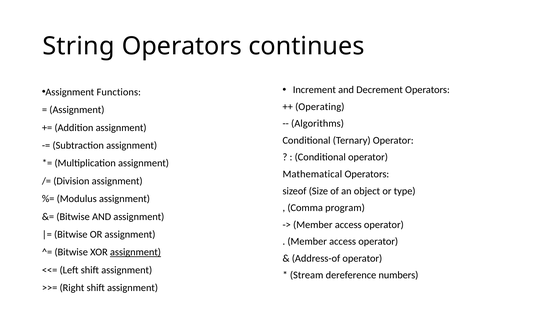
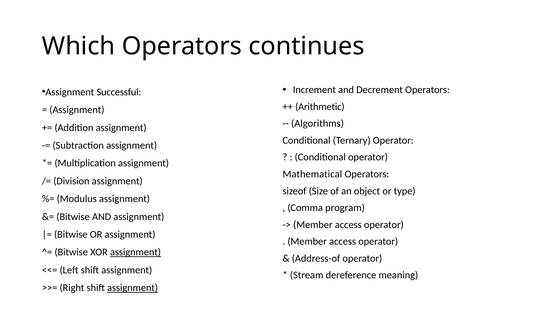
String: String -> Which (79, 46)
Functions: Functions -> Successful (119, 92)
Operating: Operating -> Arithmetic (320, 107)
numbers: numbers -> meaning (398, 276)
assignment underline: none -> present (133, 288)
